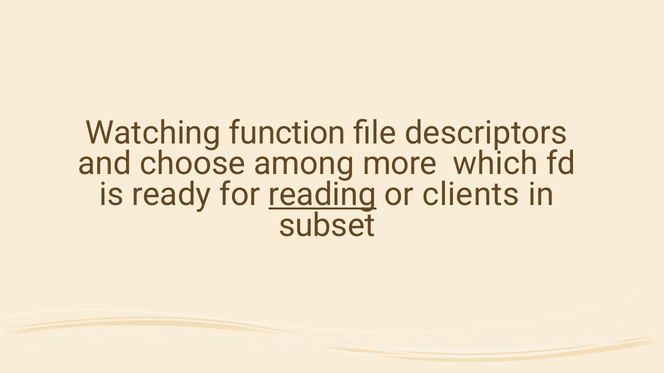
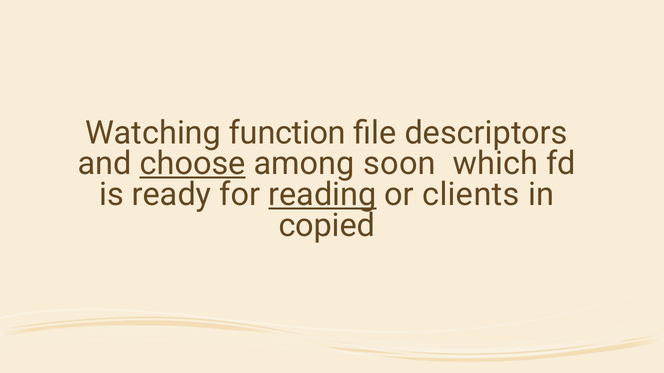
choose underline: none -> present (193, 164)
more: more -> soon (400, 164)
subset: subset -> copied (327, 226)
